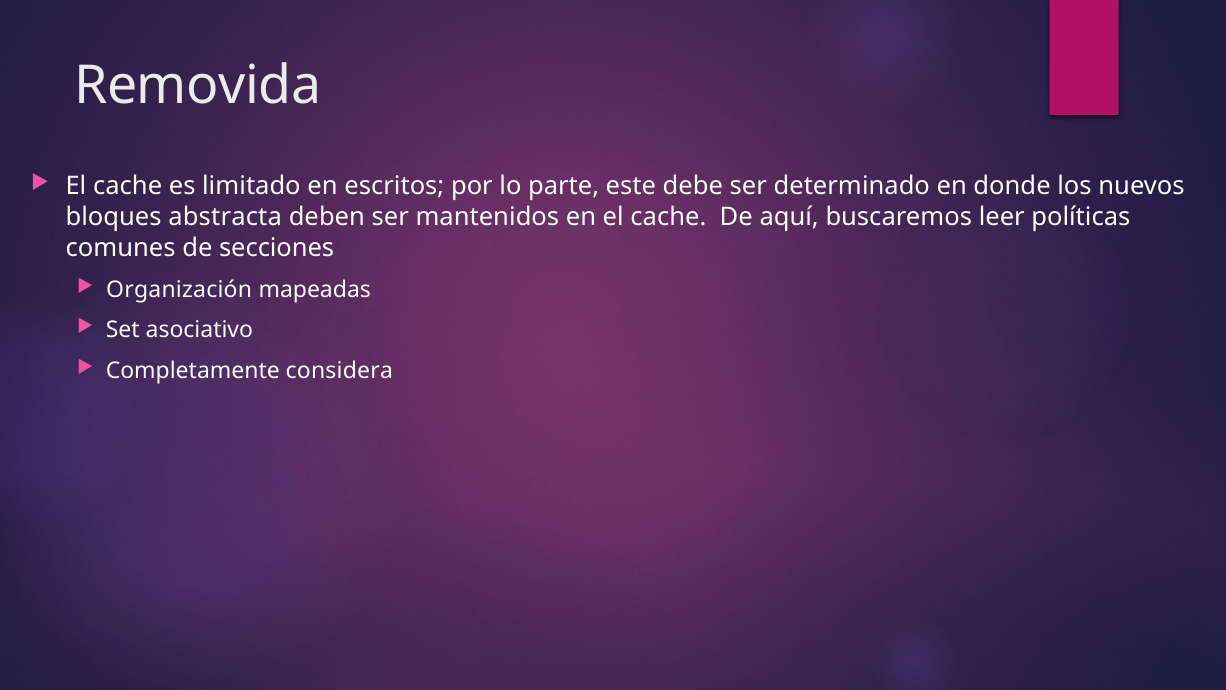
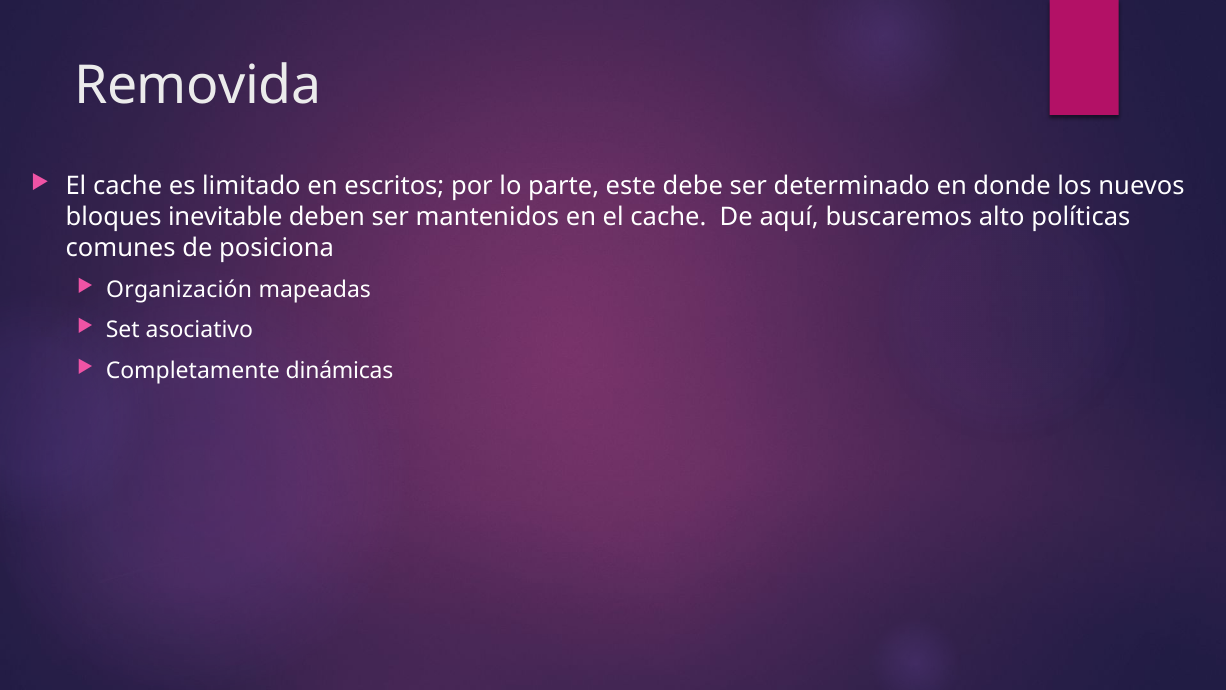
abstracta: abstracta -> inevitable (225, 217)
leer: leer -> alto (1002, 217)
secciones: secciones -> posiciona (277, 248)
considera: considera -> dinámicas (340, 370)
